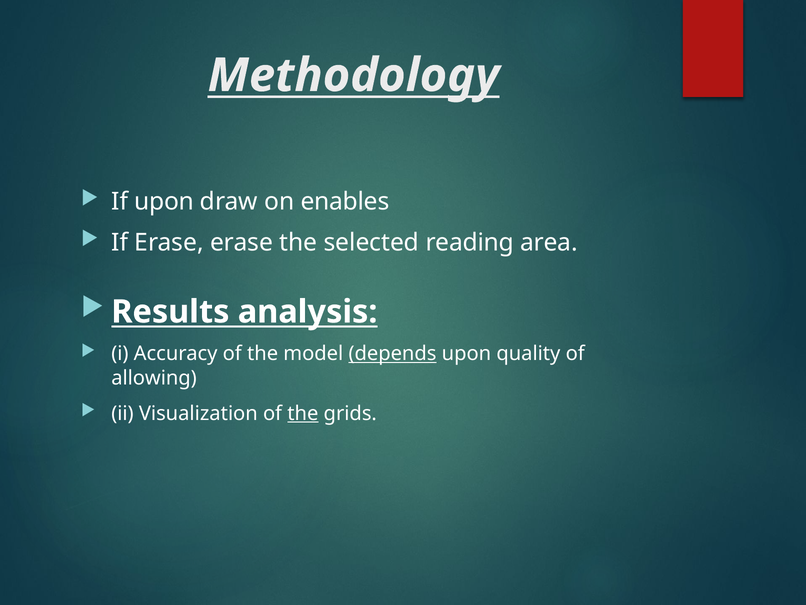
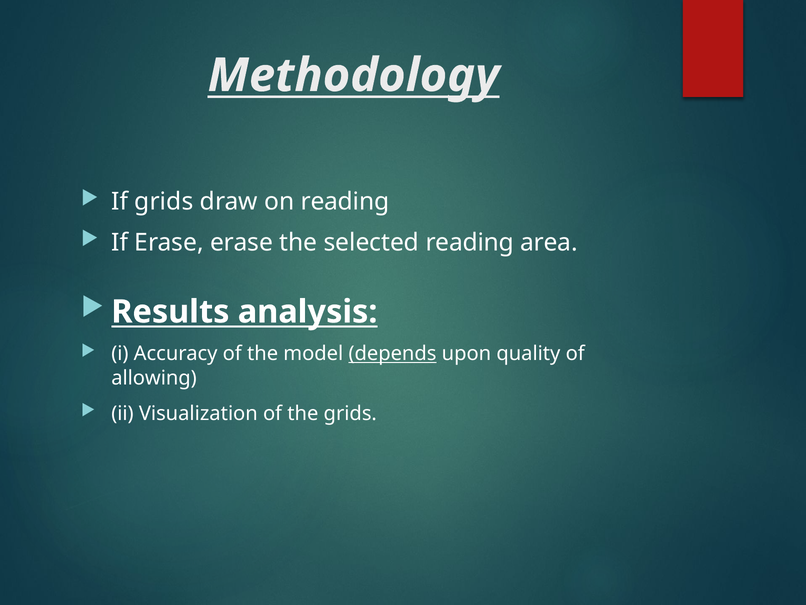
If upon: upon -> grids (164, 201)
on enables: enables -> reading (345, 201)
the underline: present -> none (303, 413)
